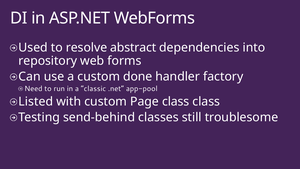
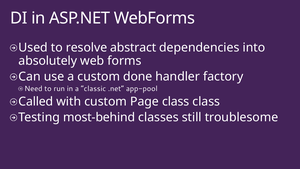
repository: repository -> absolutely (48, 61)
Listed: Listed -> Called (36, 101)
send-behind: send-behind -> most-behind (99, 117)
